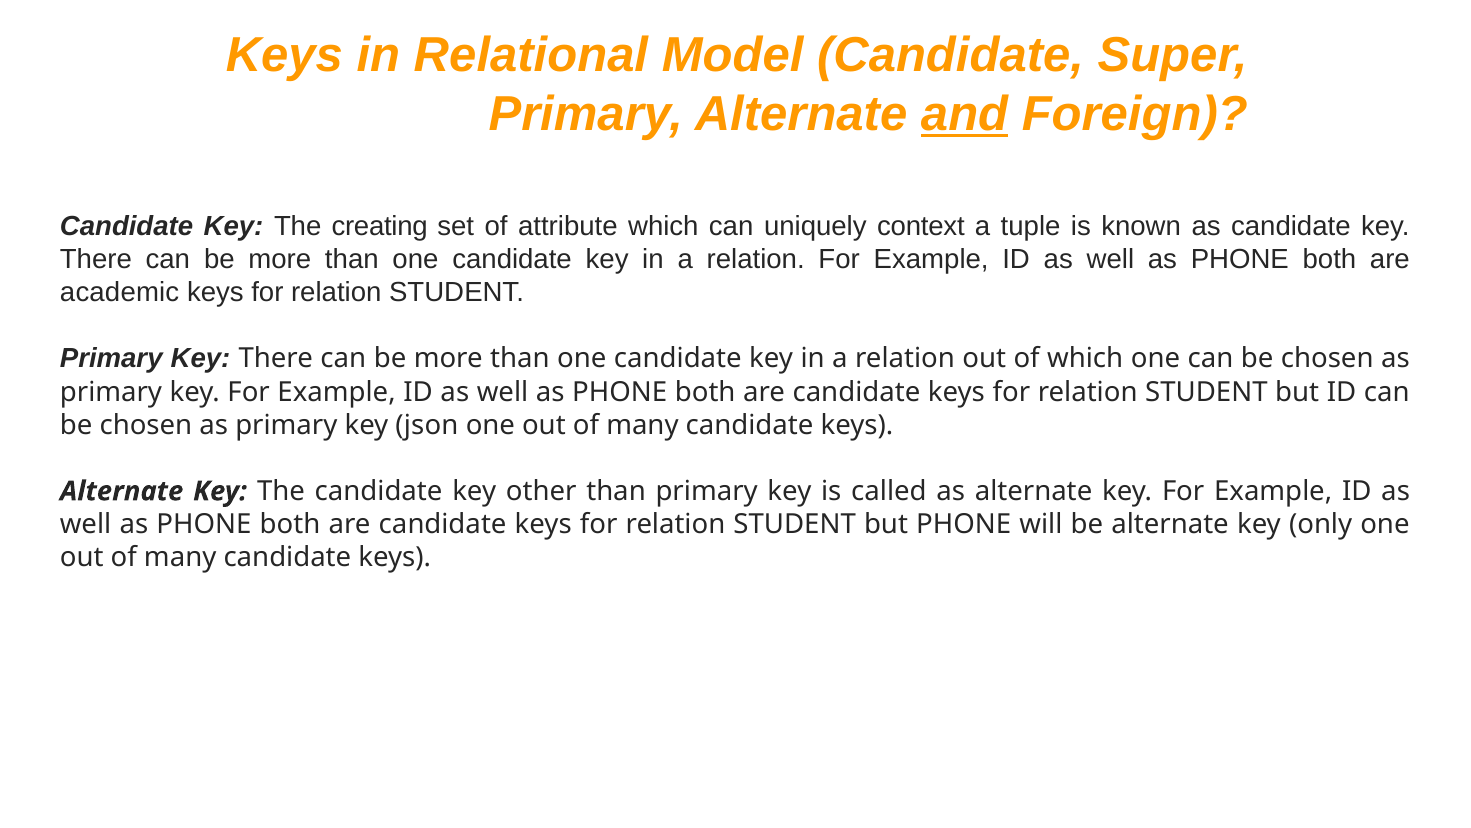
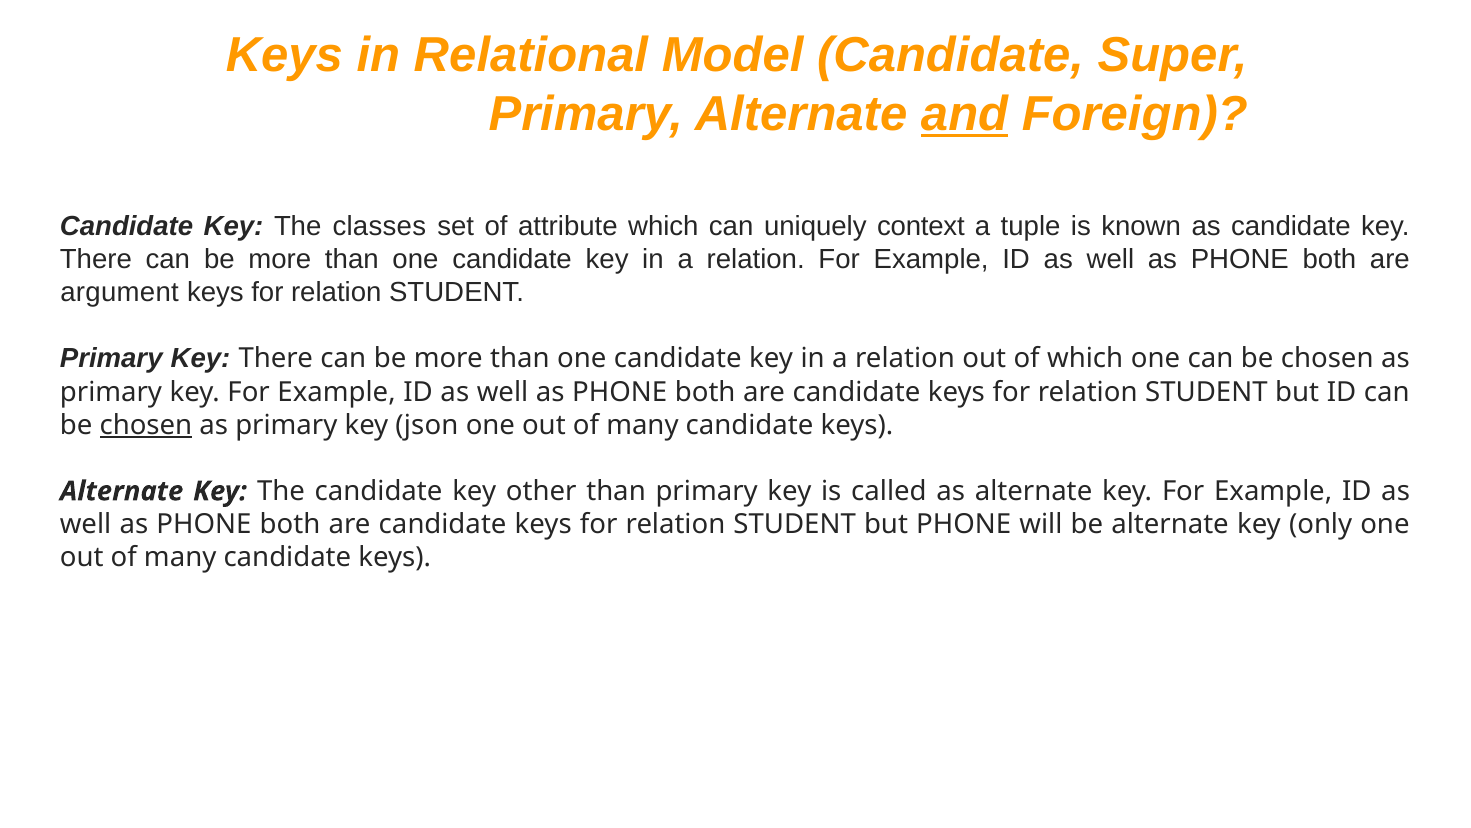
creating: creating -> classes (379, 226)
academic: academic -> argument (120, 292)
chosen underline: none -> present (146, 425)
